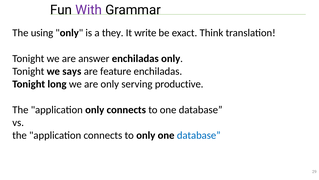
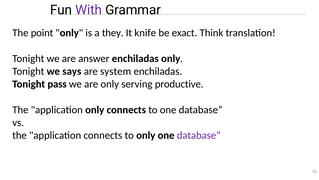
using: using -> point (42, 33)
write: write -> knife (145, 33)
feature: feature -> system (116, 71)
long: long -> pass (57, 84)
database colour: blue -> purple (199, 135)
